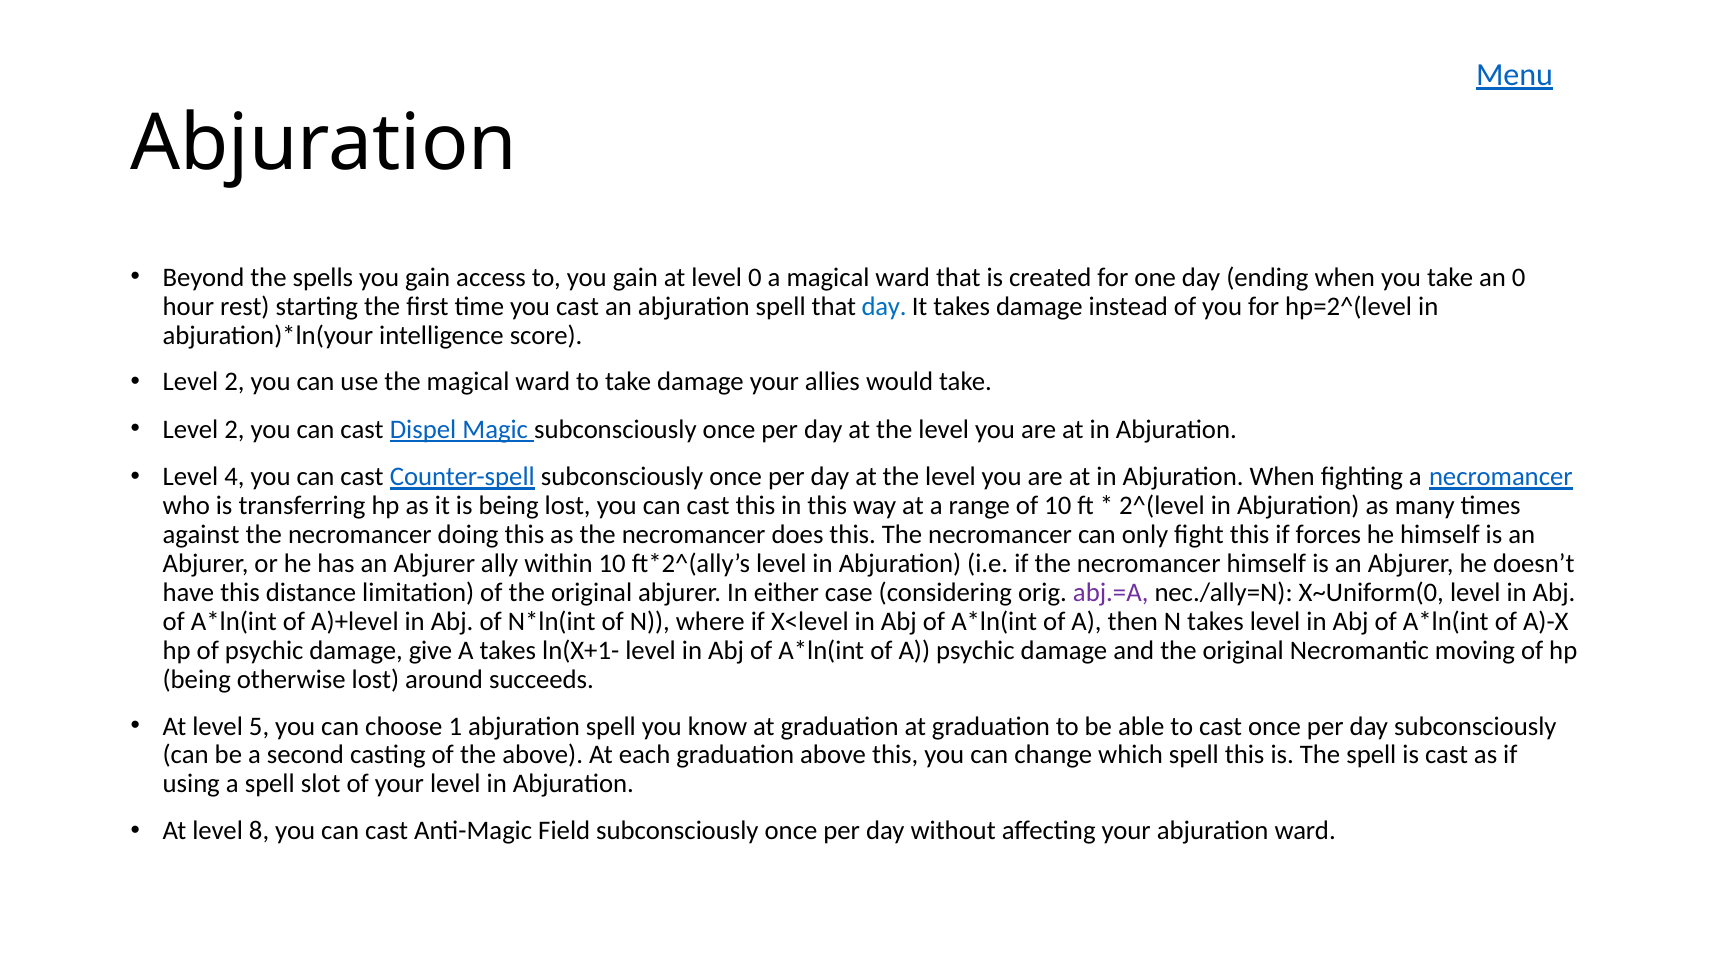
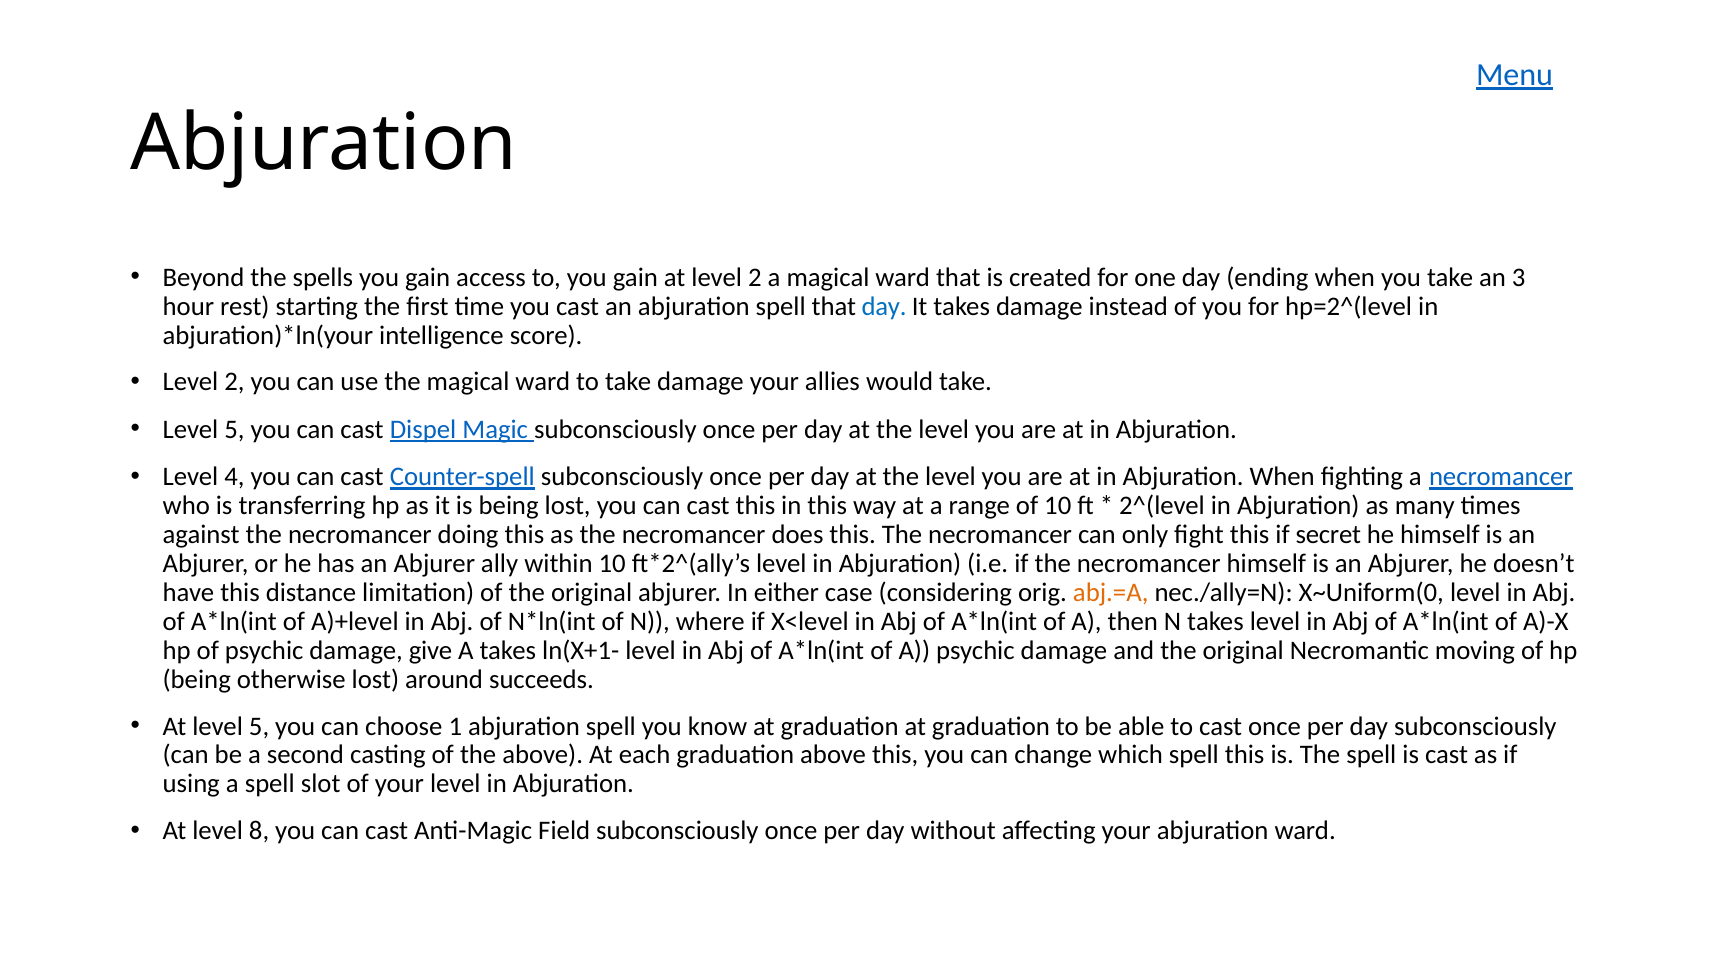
at level 0: 0 -> 2 (755, 277)
an 0: 0 -> 3 (1519, 277)
2: 2 -> 5 (234, 429)
forces: forces -> secret (1328, 534)
abj.=A colour: purple -> orange (1111, 592)
